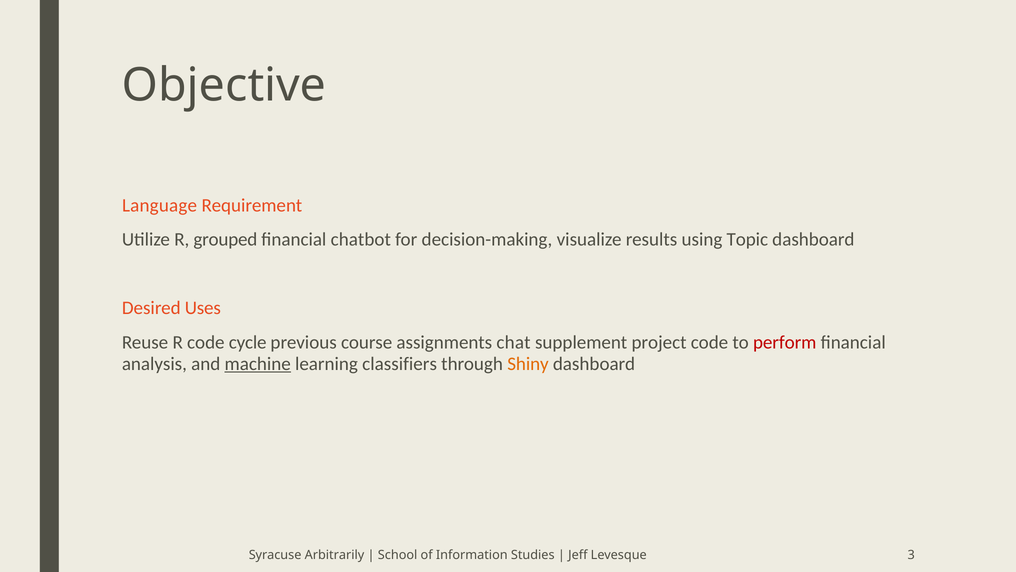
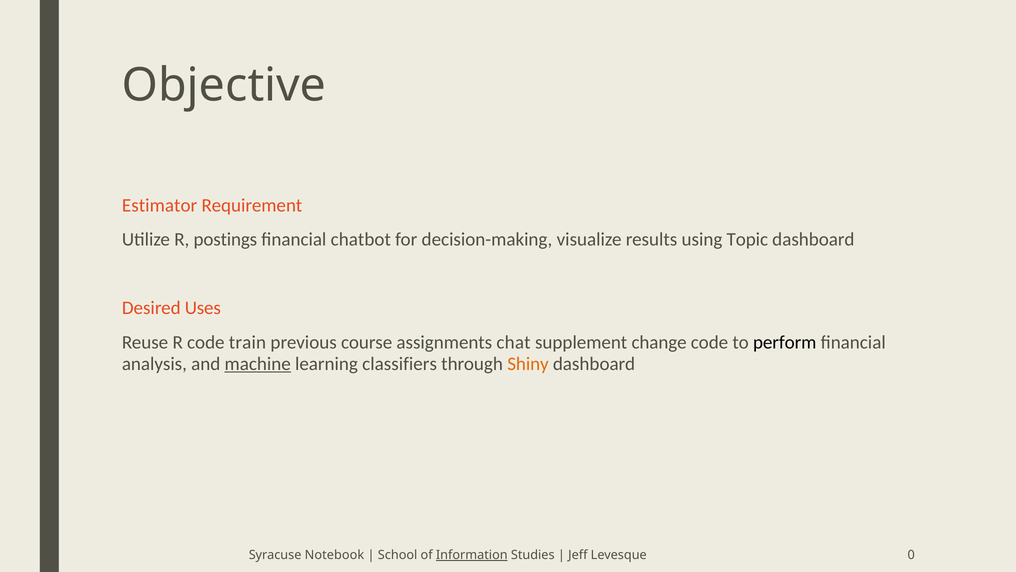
Language: Language -> Estimator (160, 205)
grouped: grouped -> postings (225, 239)
cycle: cycle -> train (247, 342)
project: project -> change (659, 342)
perform colour: red -> black (785, 342)
Arbitrarily: Arbitrarily -> Notebook (334, 554)
Information underline: none -> present (472, 554)
3: 3 -> 0 (911, 554)
